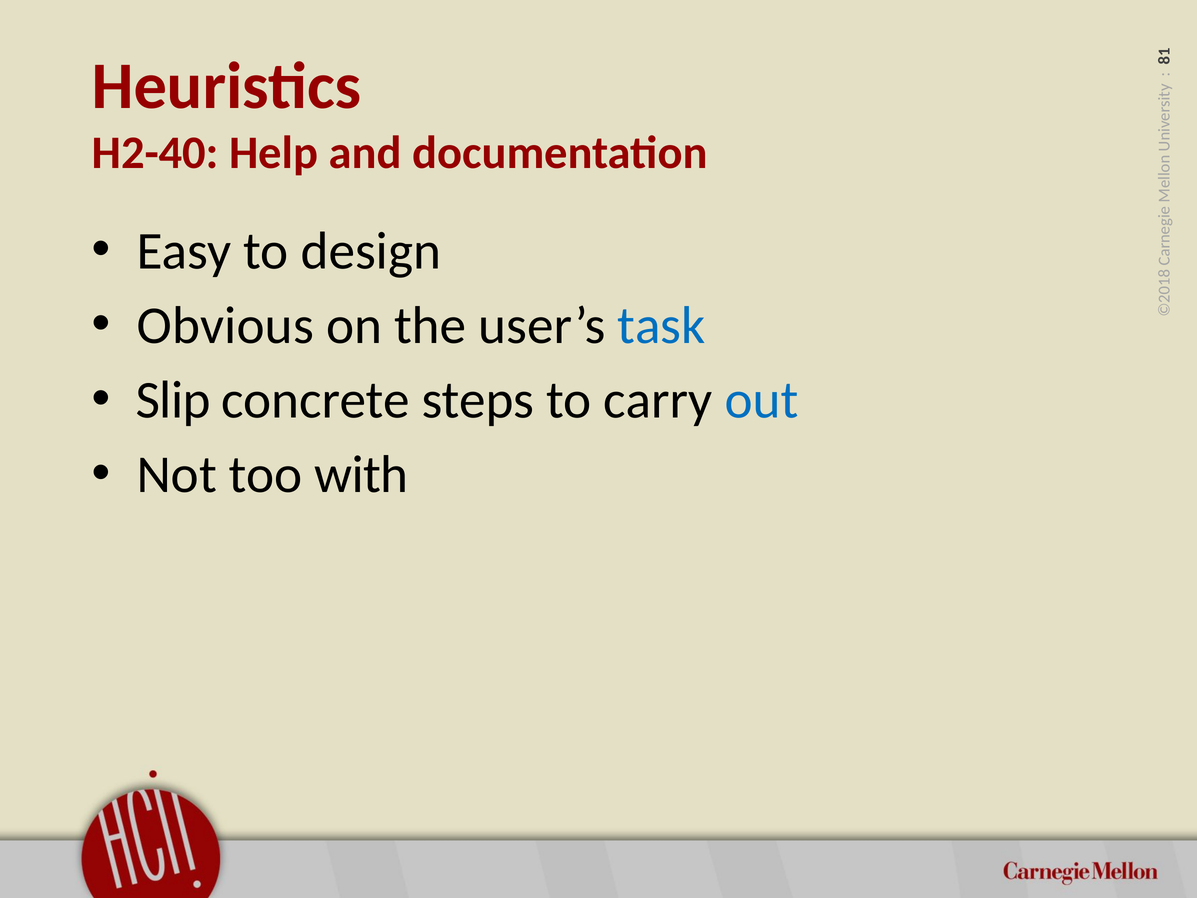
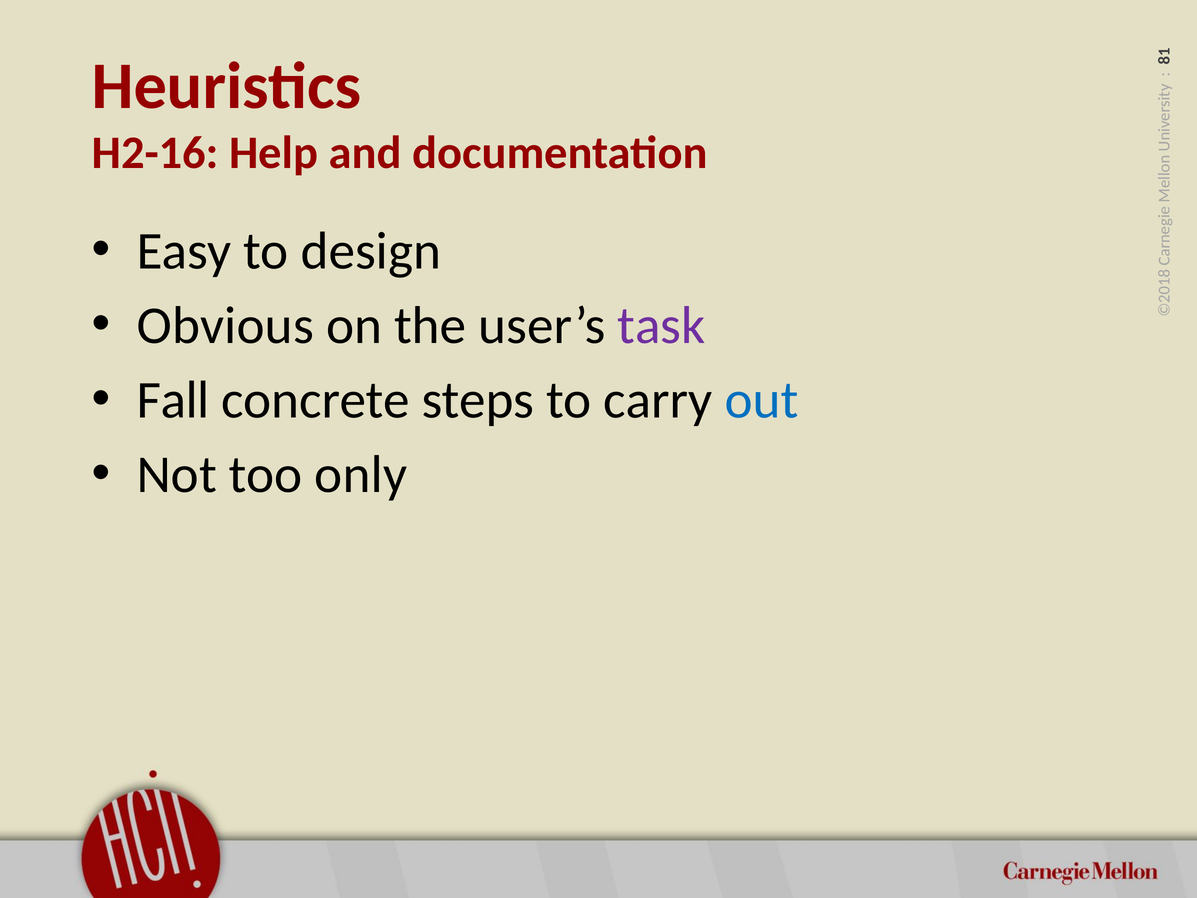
H2-40: H2-40 -> H2-16 (155, 153)
task colour: blue -> purple (661, 326)
Slip: Slip -> Fall (173, 400)
with: with -> only (361, 475)
